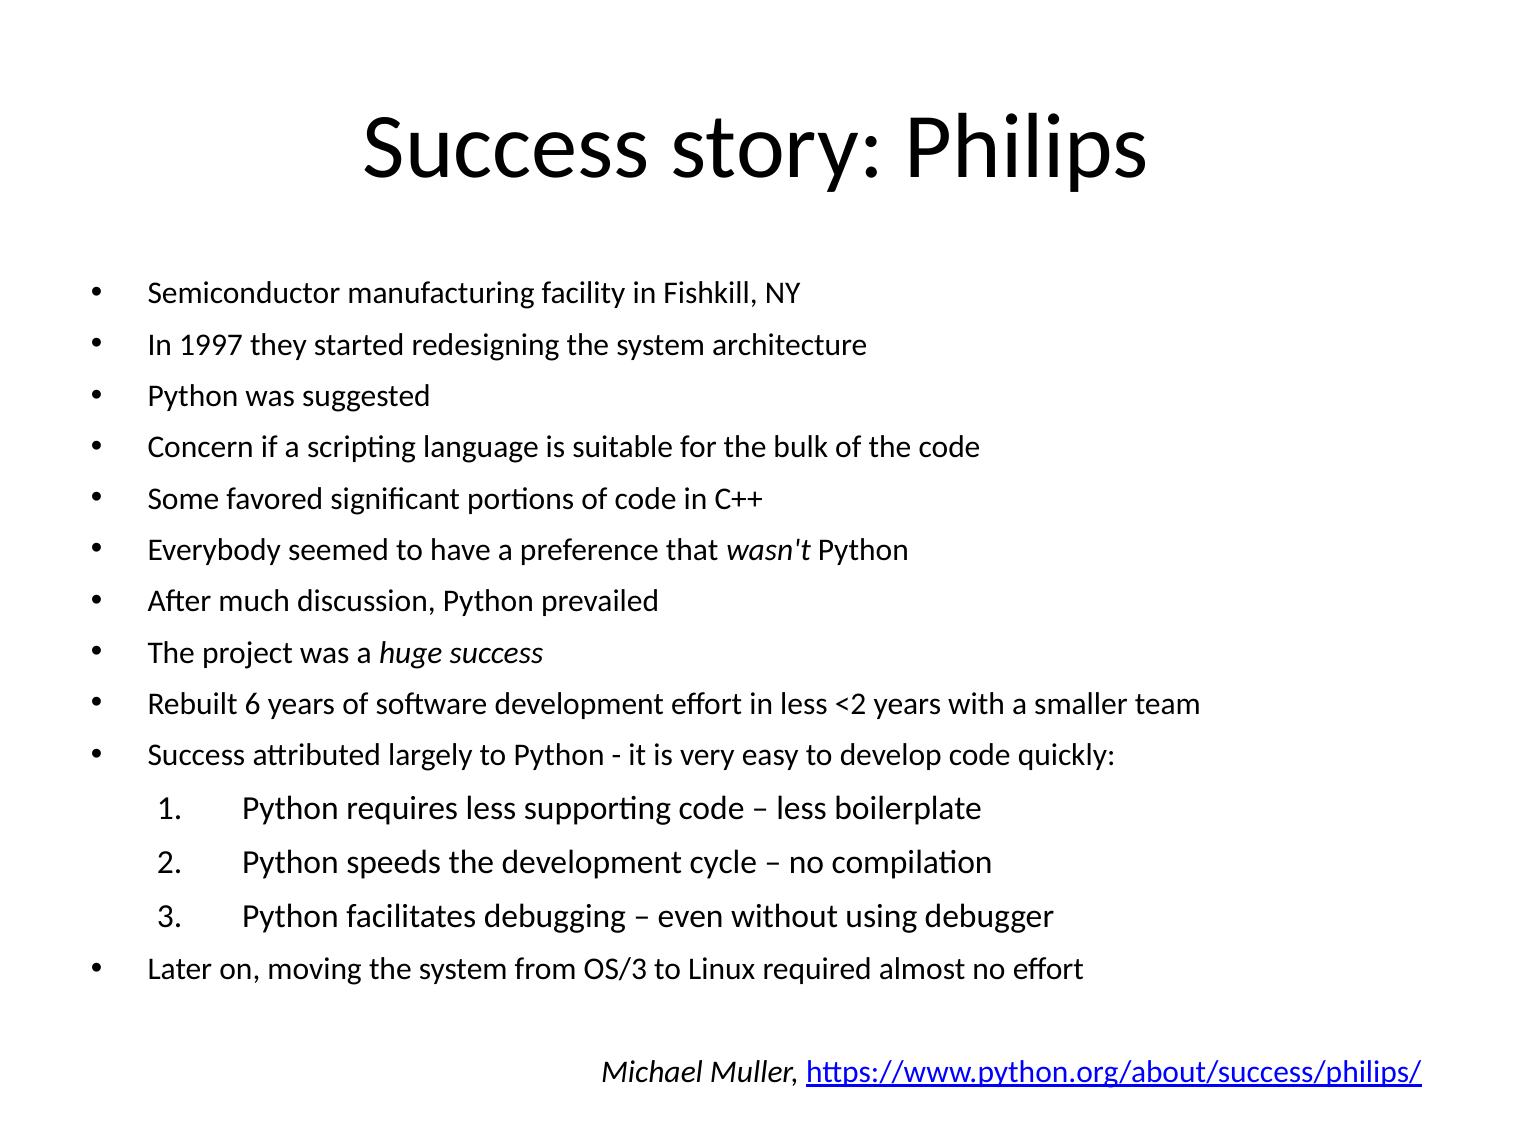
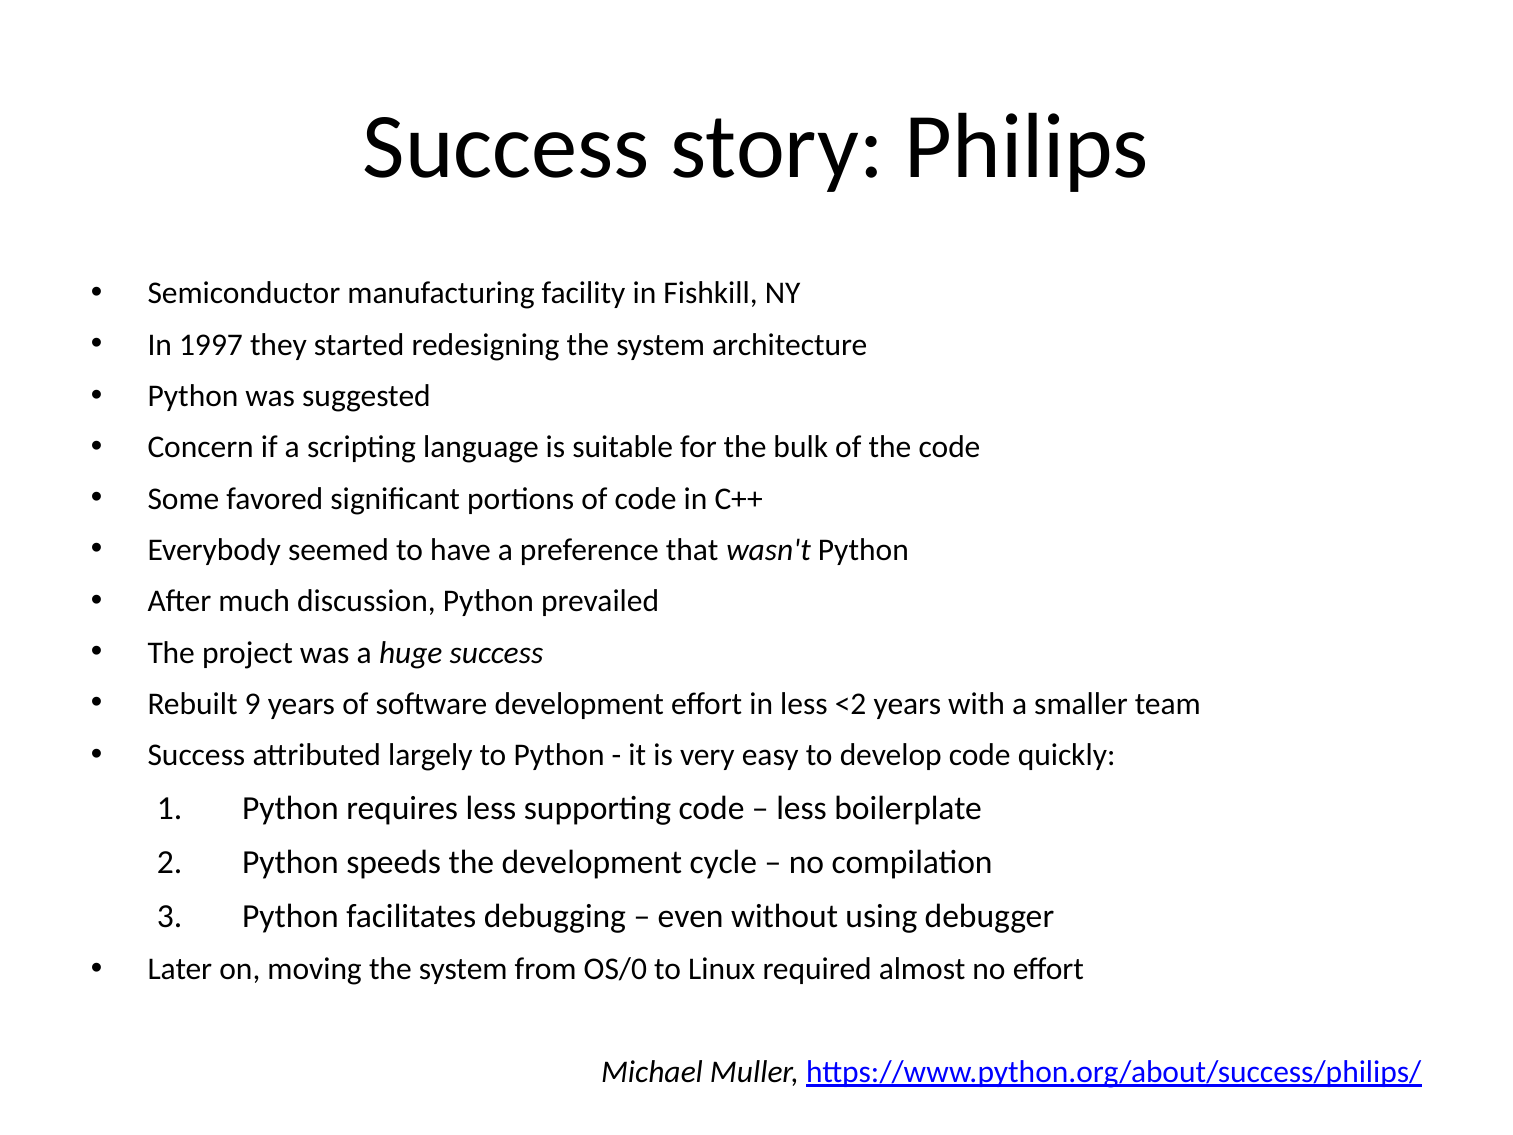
6: 6 -> 9 (253, 704)
OS/3: OS/3 -> OS/0 (615, 969)
